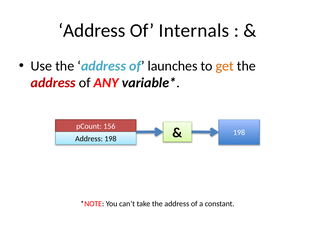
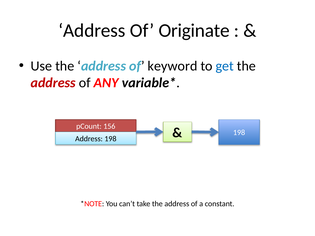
Internals: Internals -> Originate (194, 30)
launches: launches -> keyword (173, 66)
get colour: orange -> blue (225, 66)
